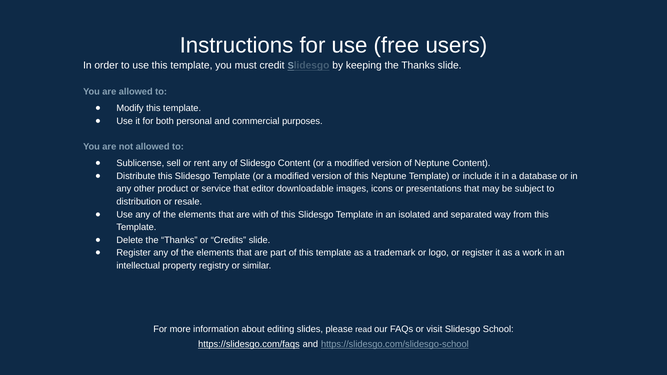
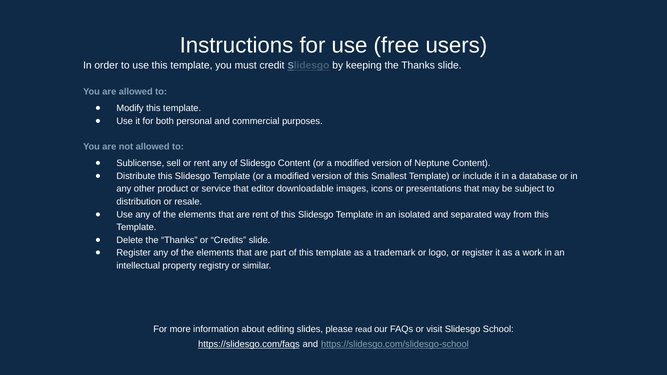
this Neptune: Neptune -> Smallest (389, 176)
are with: with -> rent (260, 215)
